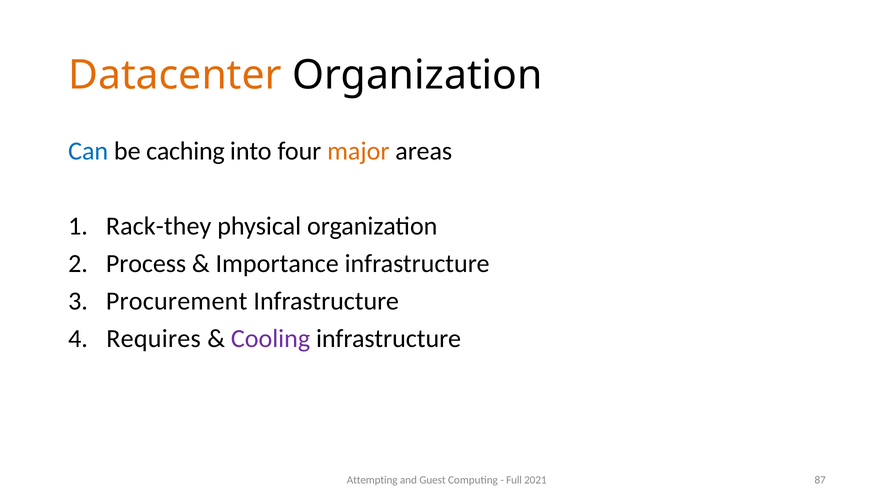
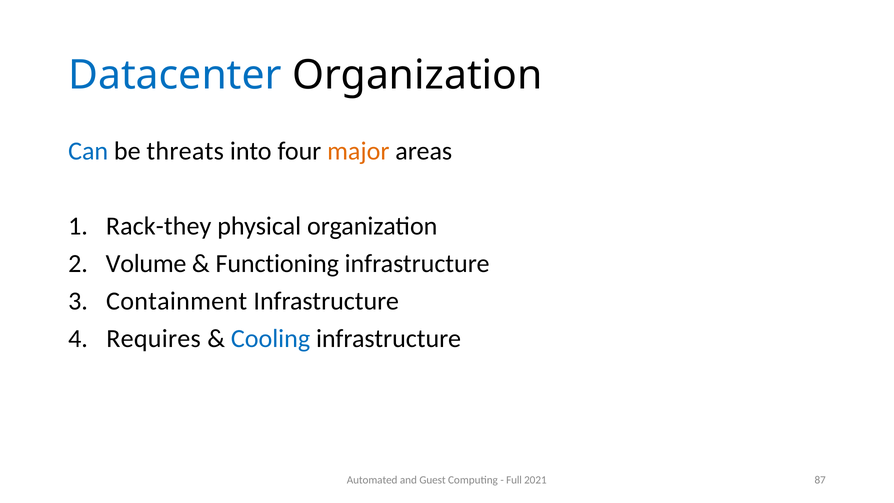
Datacenter colour: orange -> blue (175, 75)
caching: caching -> threats (185, 151)
Process: Process -> Volume (146, 264)
Importance: Importance -> Functioning (277, 264)
Procurement: Procurement -> Containment (177, 301)
Cooling colour: purple -> blue (271, 339)
Attempting: Attempting -> Automated (372, 480)
